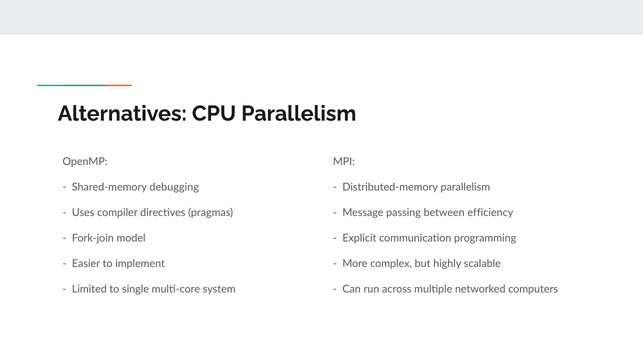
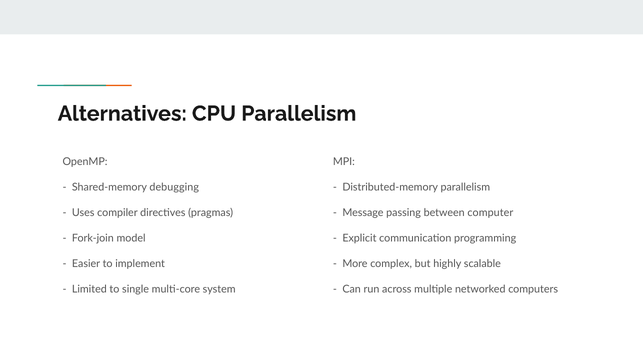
efficiency: efficiency -> computer (490, 213)
